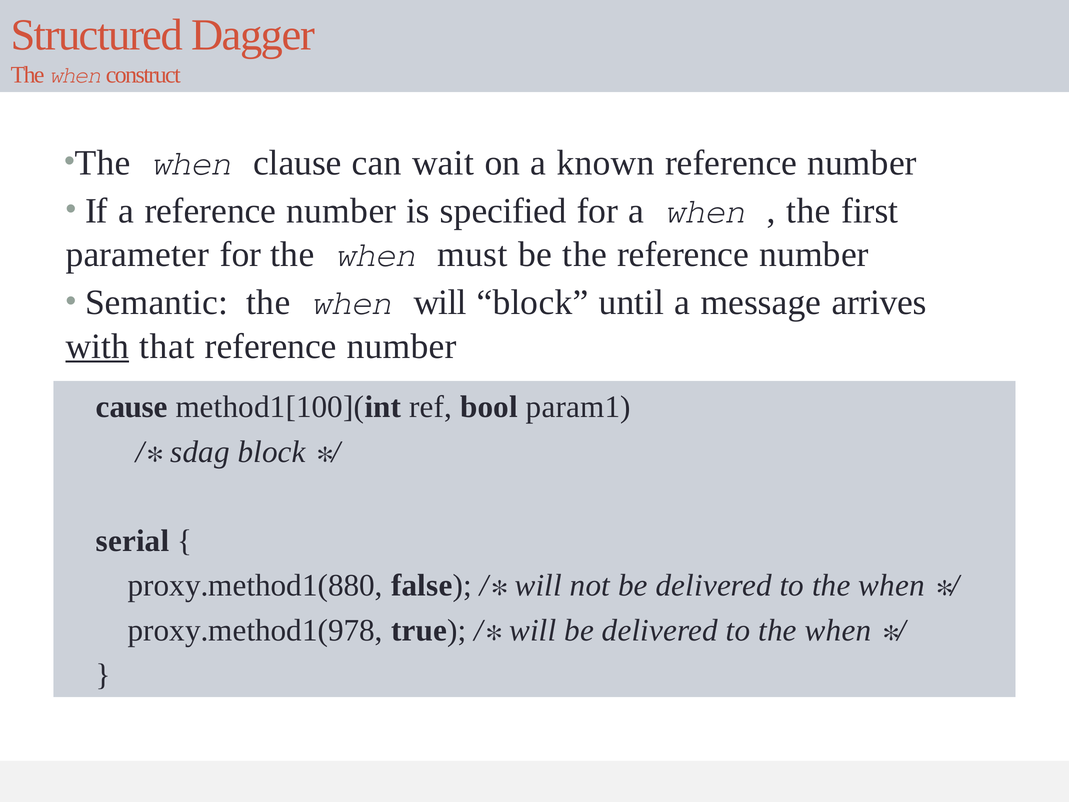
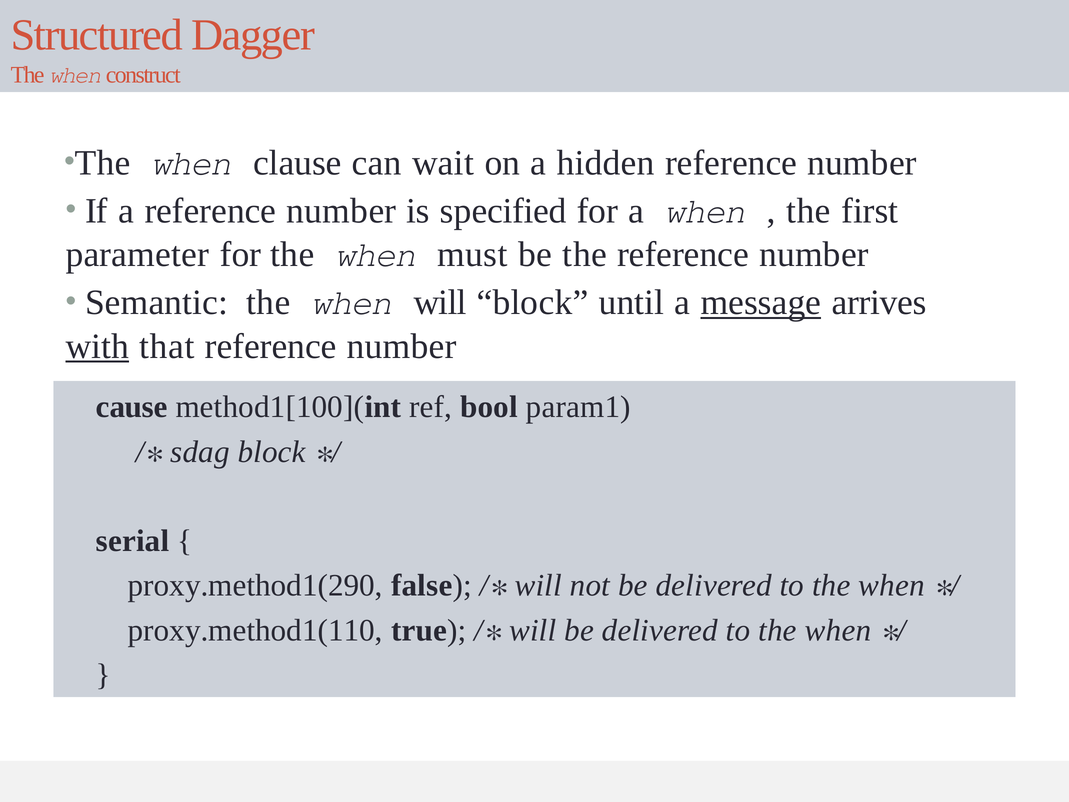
known: known -> hidden (606, 163)
message underline: none -> present (761, 303)
proxy.method1(880: proxy.method1(880 -> proxy.method1(290 (255, 585)
proxy.method1(978: proxy.method1(978 -> proxy.method1(110 (255, 630)
